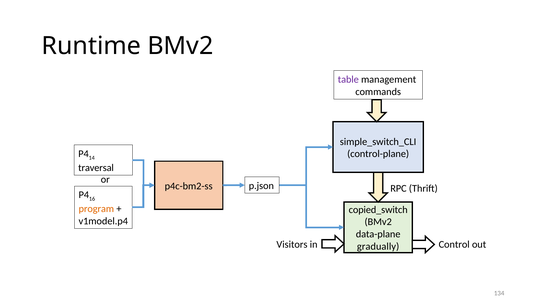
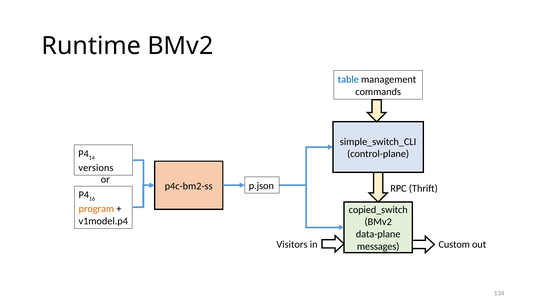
table colour: purple -> blue (348, 79)
traversal: traversal -> versions (96, 168)
Control: Control -> Custom (454, 245)
gradually: gradually -> messages (378, 247)
